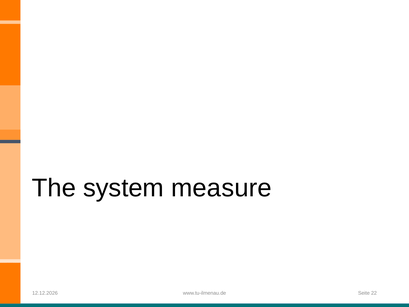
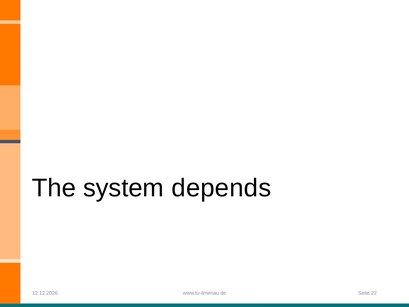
measure: measure -> depends (221, 188)
